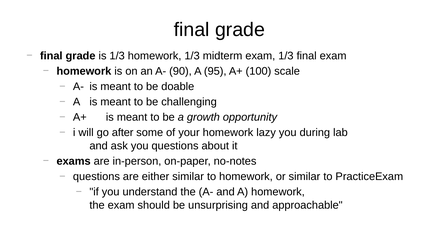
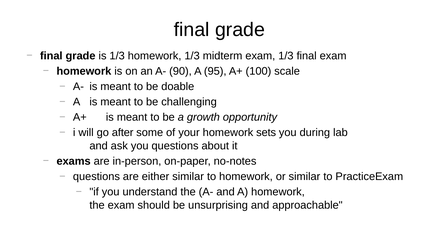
lazy: lazy -> sets (266, 133)
